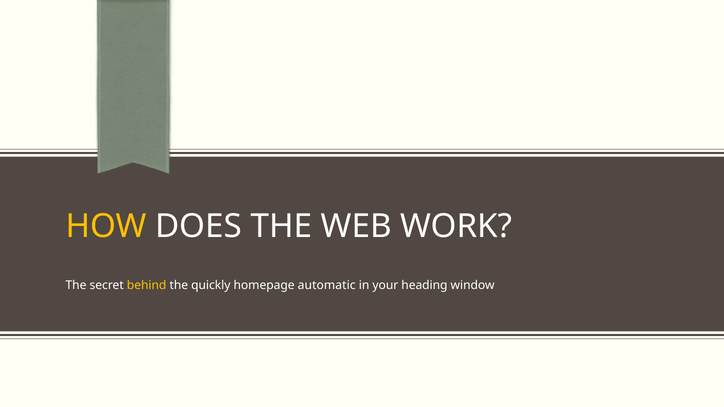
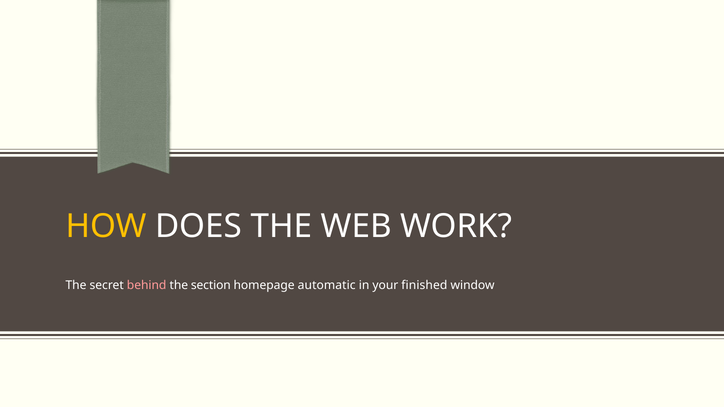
behind colour: yellow -> pink (147, 286)
quickly: quickly -> section (211, 286)
heading: heading -> finished (424, 286)
